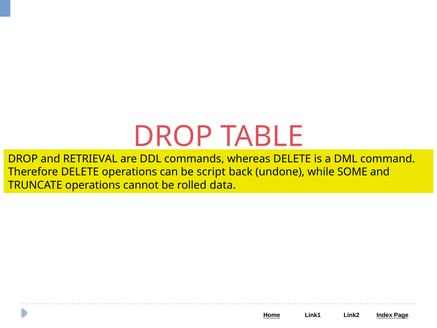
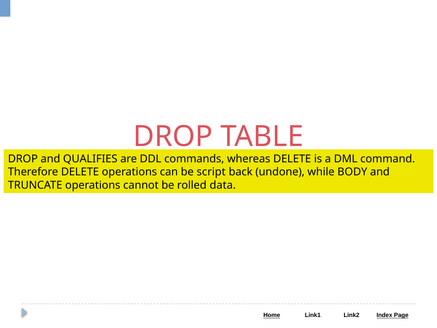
RETRIEVAL: RETRIEVAL -> QUALIFIES (90, 159)
SOME: SOME -> BODY (352, 172)
